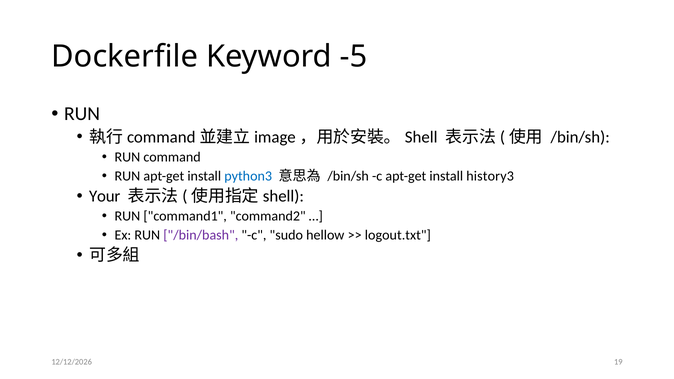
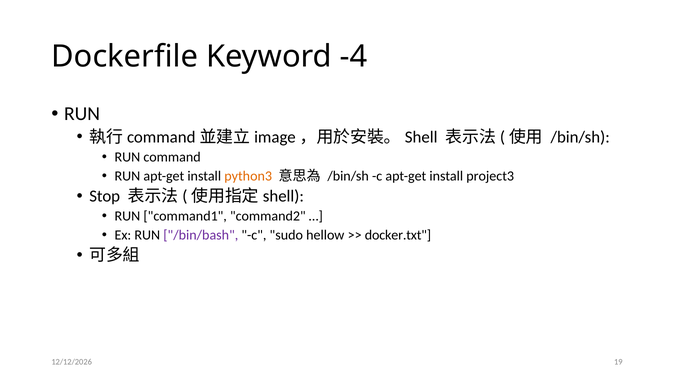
-5: -5 -> -4 (354, 57)
python3 colour: blue -> orange (248, 176)
history3: history3 -> project3 (490, 176)
Your: Your -> Stop (105, 196)
logout.txt: logout.txt -> docker.txt (398, 235)
